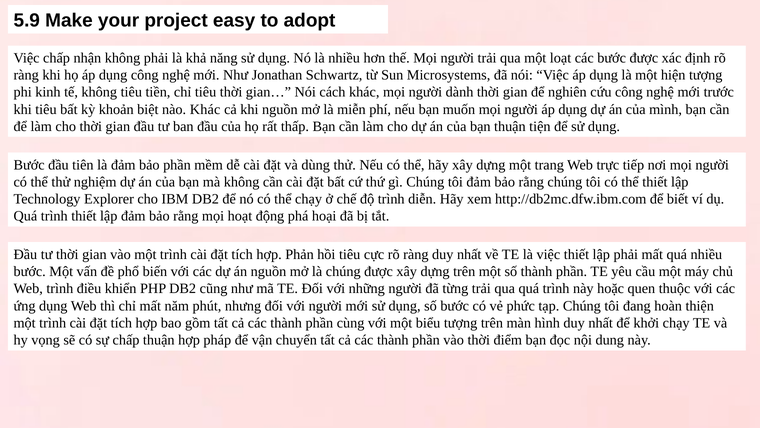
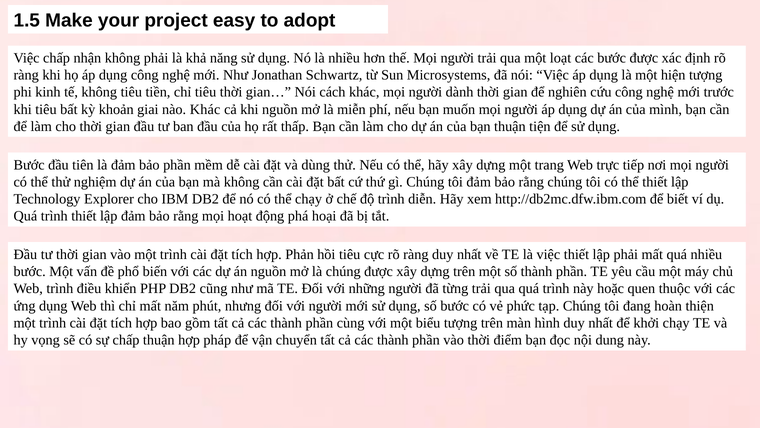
5.9: 5.9 -> 1.5 (27, 21)
biệt: biệt -> giai (148, 109)
